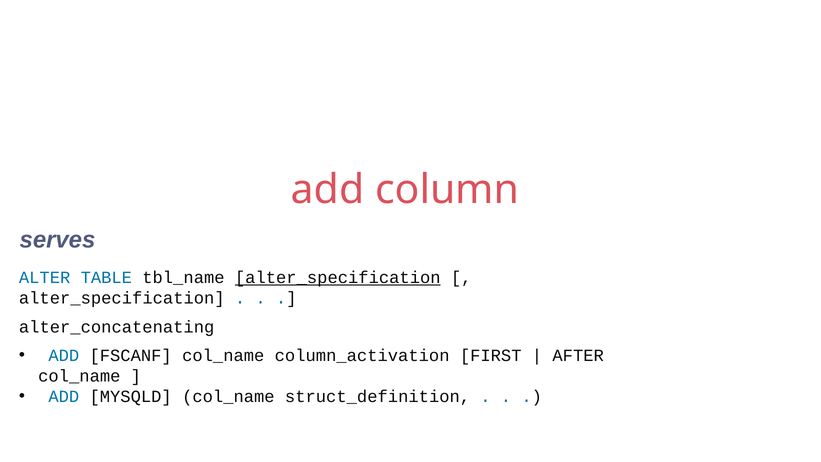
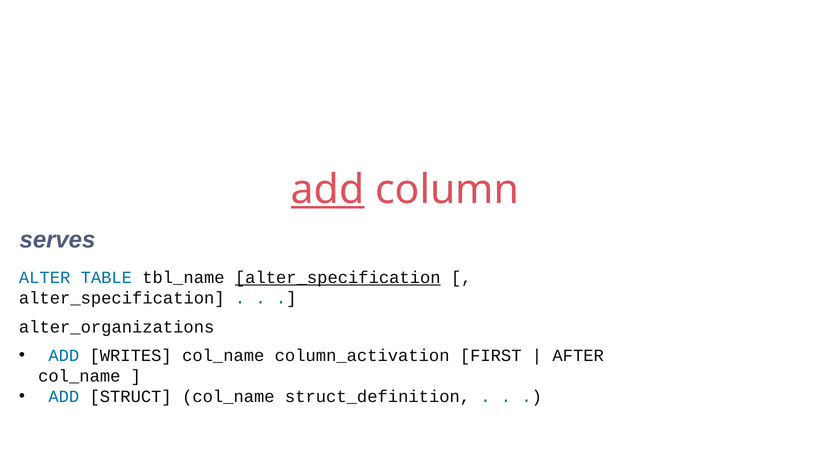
add underline: none -> present (328, 190)
alter_concatenating: alter_concatenating -> alter_organizations (117, 327)
FSCANF: FSCANF -> WRITES (131, 356)
MYSQLD: MYSQLD -> STRUCT (131, 397)
